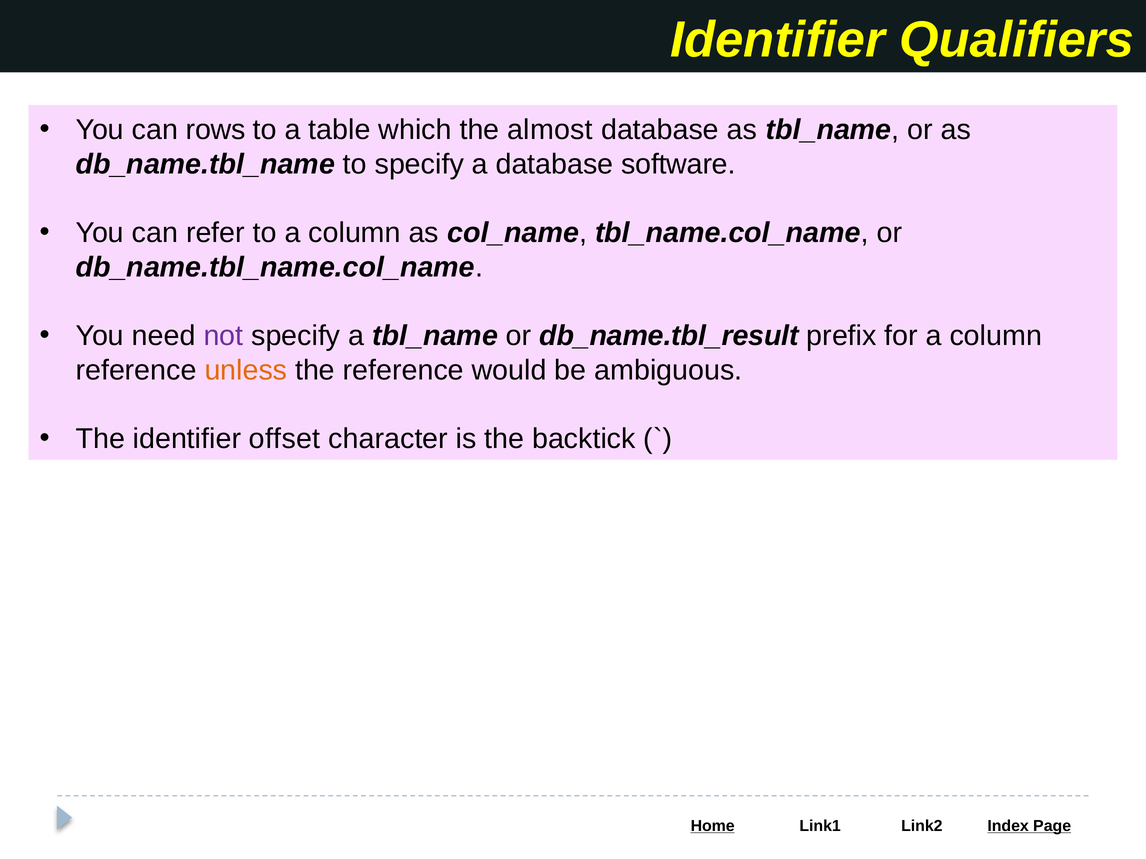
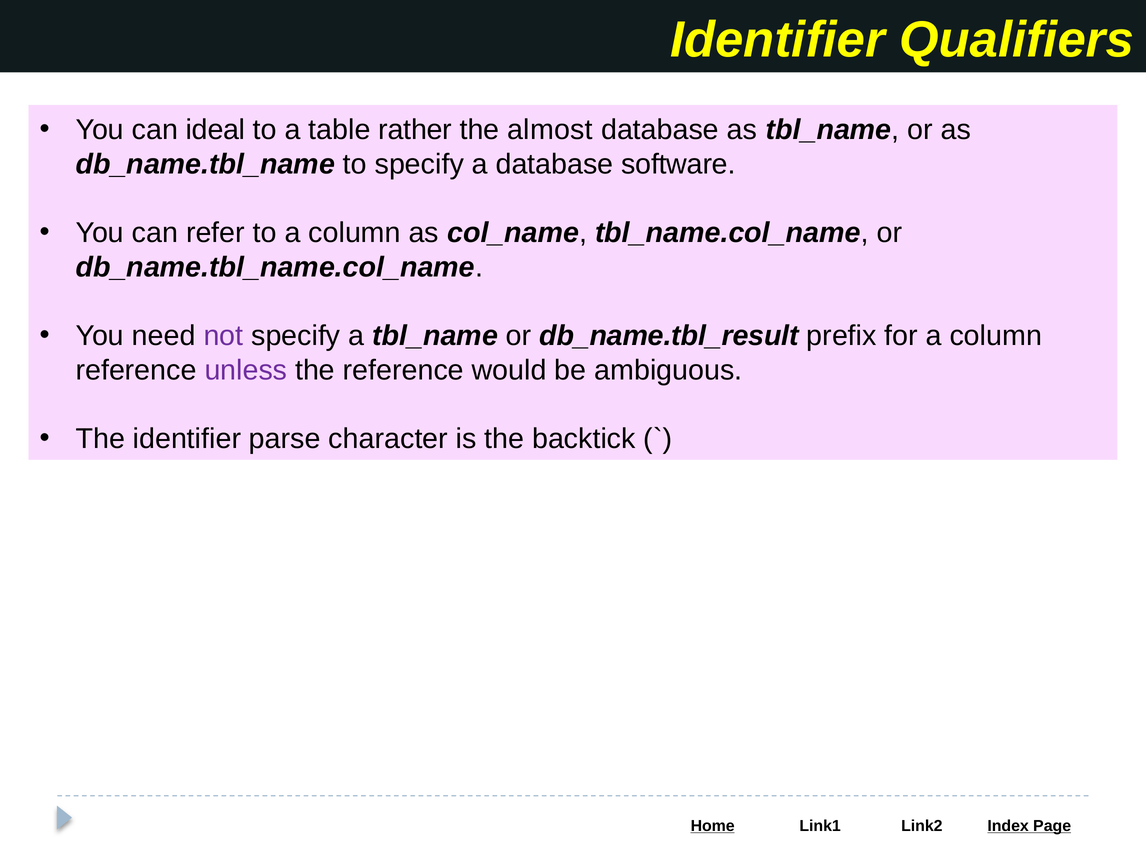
rows: rows -> ideal (216, 130)
which: which -> rather (415, 130)
unless colour: orange -> purple (246, 370)
offset: offset -> parse (285, 439)
